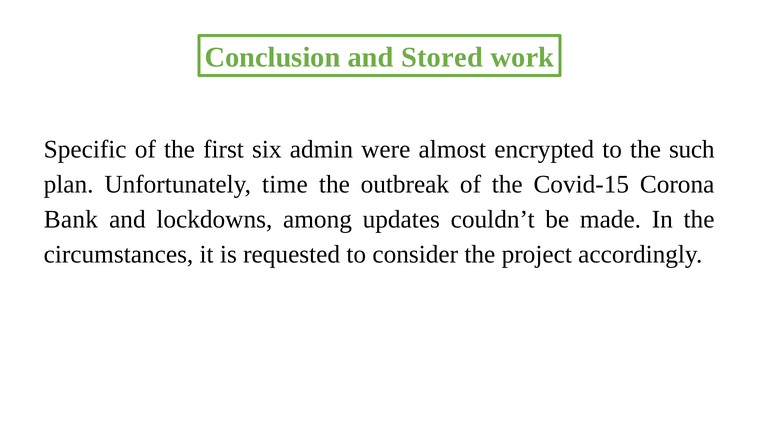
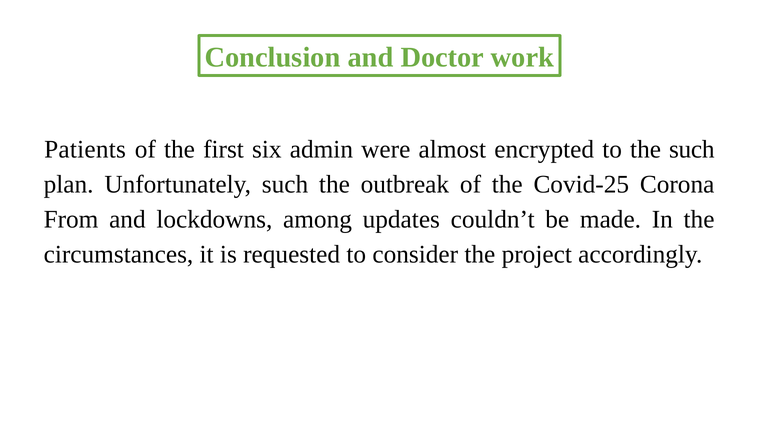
Stored: Stored -> Doctor (442, 57)
Specific: Specific -> Patients (85, 149)
Unfortunately time: time -> such (285, 184)
Covid-15: Covid-15 -> Covid-25 (581, 184)
Bank: Bank -> From (71, 219)
